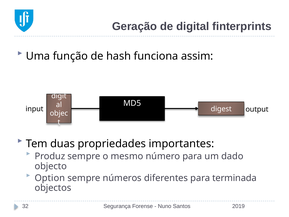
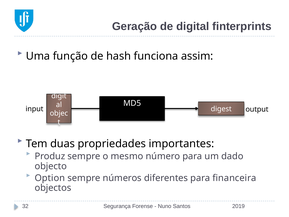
terminada: terminada -> financeira (234, 178)
